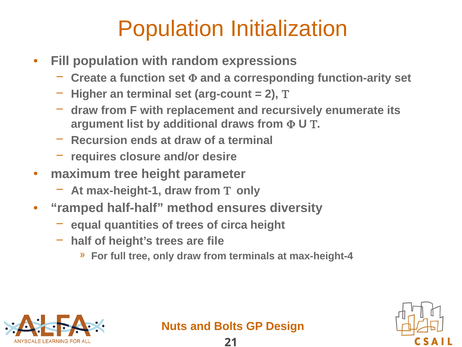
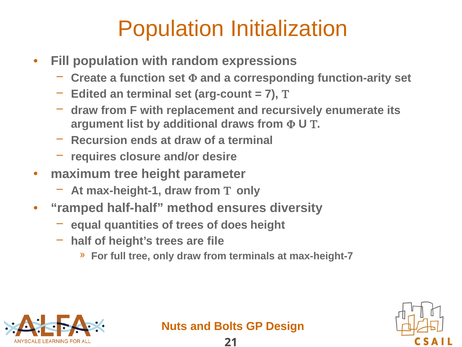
Higher: Higher -> Edited (89, 94)
2: 2 -> 7 (272, 94)
circa: circa -> does (234, 225)
max-height-4: max-height-4 -> max-height-7 (321, 256)
